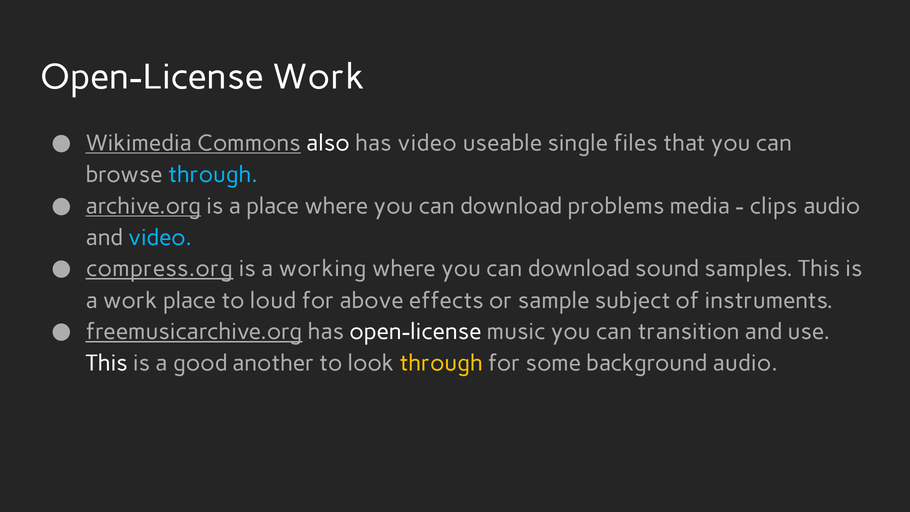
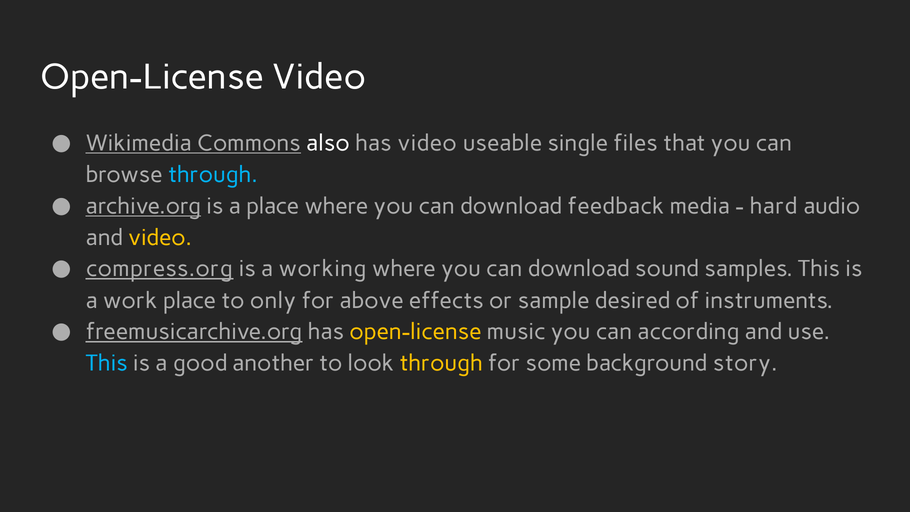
Open-License Work: Work -> Video (319, 77)
problems: problems -> feedback (616, 206)
clips: clips -> hard (774, 206)
video colour: light blue -> yellow (160, 238)
loud: loud -> only (273, 300)
subject: subject -> desired (633, 300)
open-license colour: white -> yellow (415, 332)
transition: transition -> according (689, 332)
This colour: white -> light blue (107, 363)
background audio: audio -> story (745, 363)
